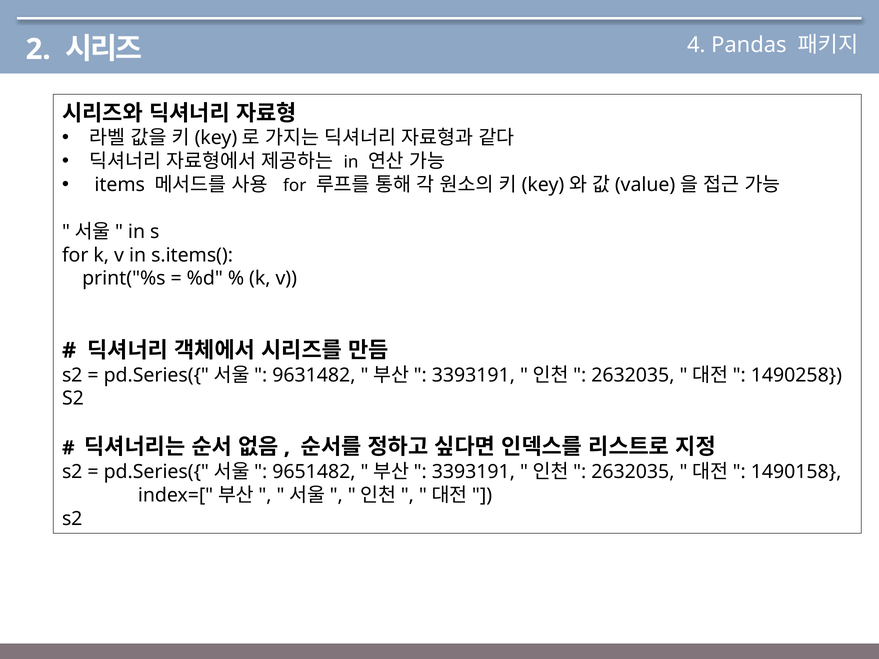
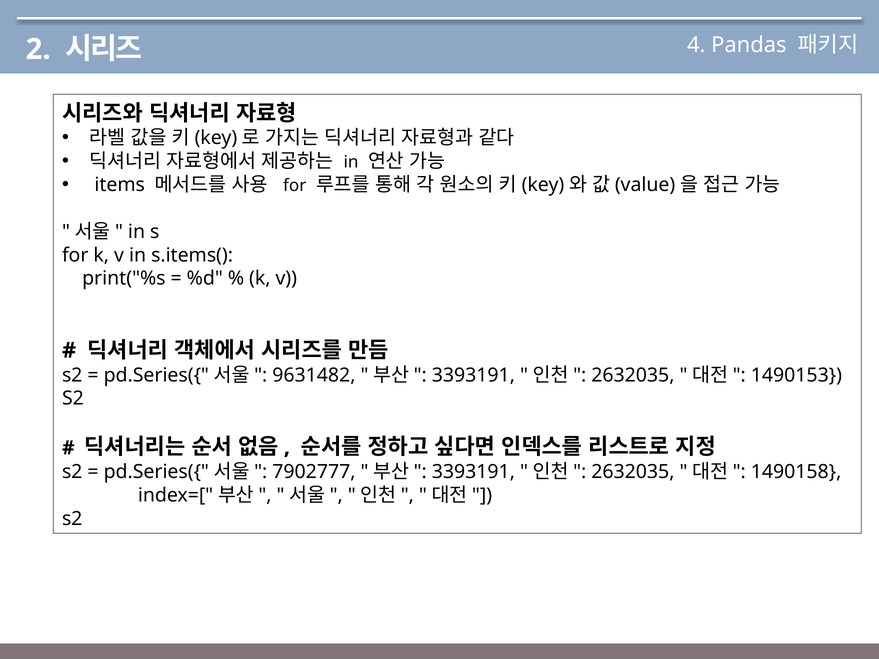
1490258: 1490258 -> 1490153 (796, 375)
9651482: 9651482 -> 7902777 (314, 472)
